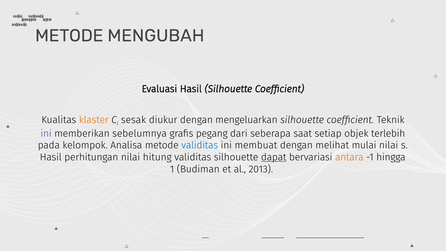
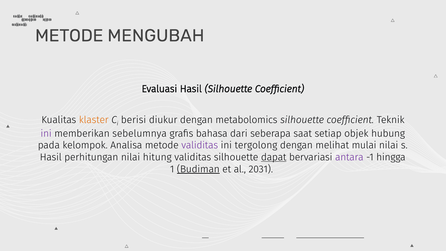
sesak: sesak -> berisi (134, 120)
mengeluarkan: mengeluarkan -> metabolomics (246, 120)
pegang: pegang -> bahasa (212, 133)
terlebih: terlebih -> hubung (388, 133)
validitas colour: blue -> purple (200, 145)
membuat: membuat -> tergolong (256, 145)
antara colour: orange -> purple (349, 157)
Budiman underline: none -> present (198, 169)
2013: 2013 -> 2031 (261, 169)
